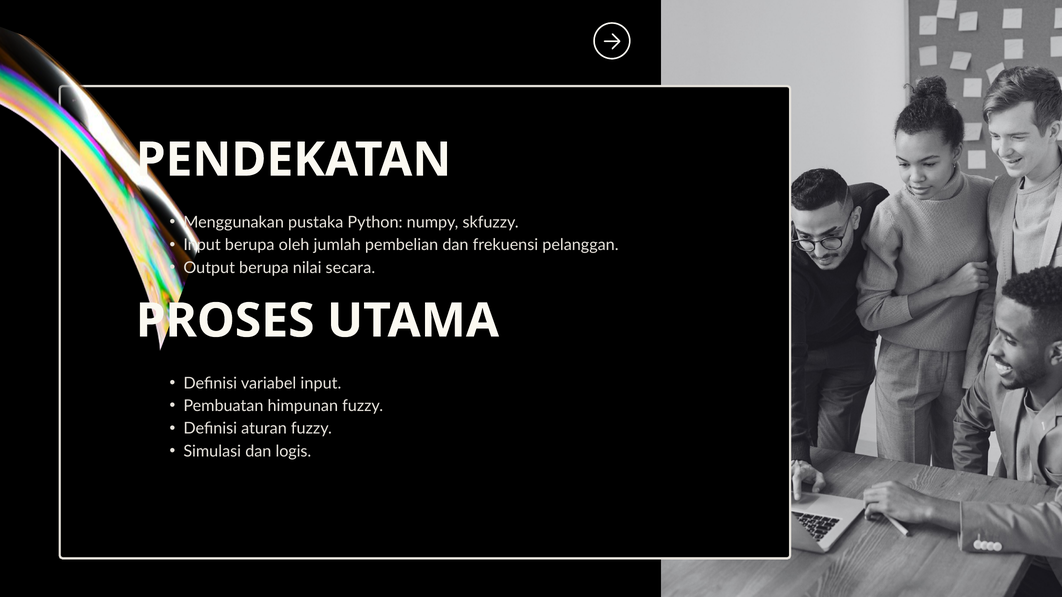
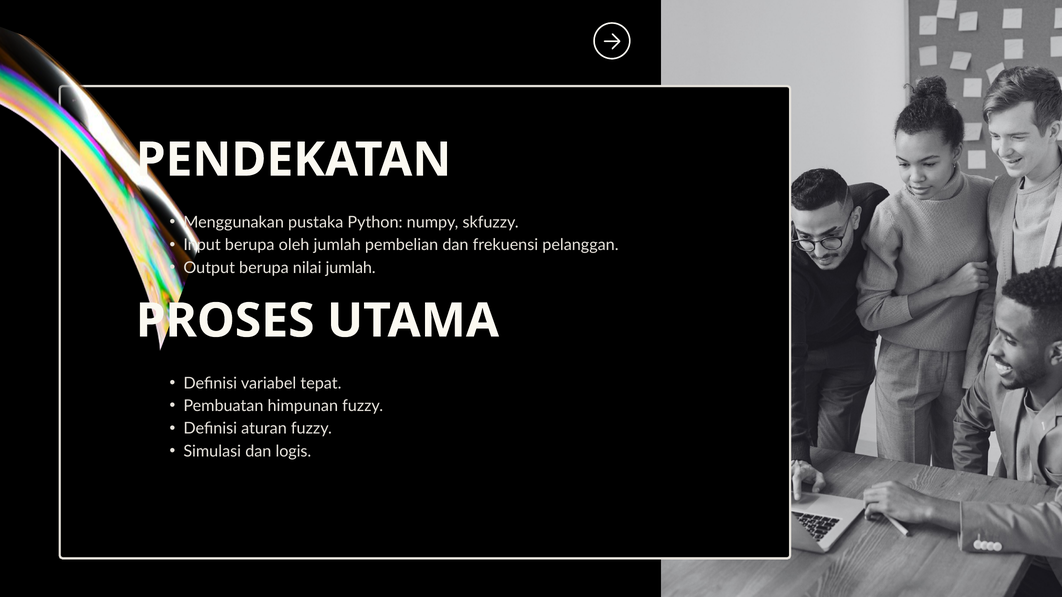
nilai secara: secara -> jumlah (351, 268)
variabel input: input -> tepat (321, 383)
